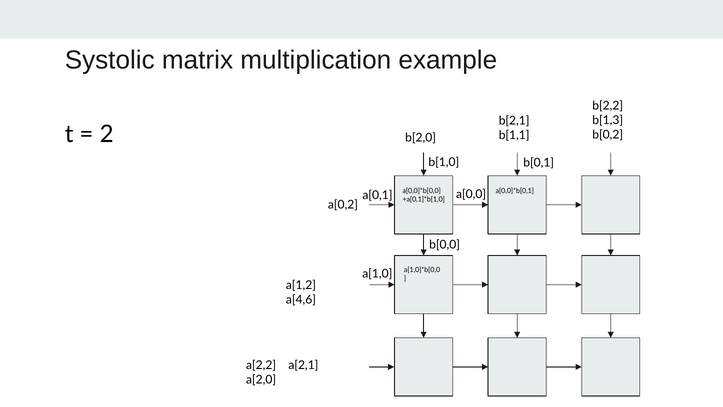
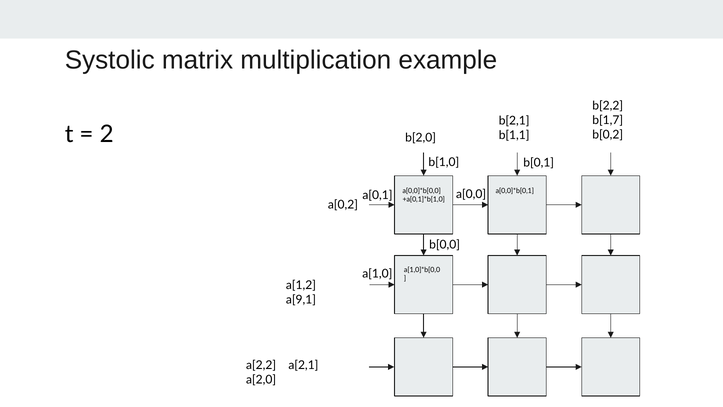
b[1,3: b[1,3 -> b[1,7 (608, 120)
a[4,6: a[4,6 -> a[9,1 (301, 299)
